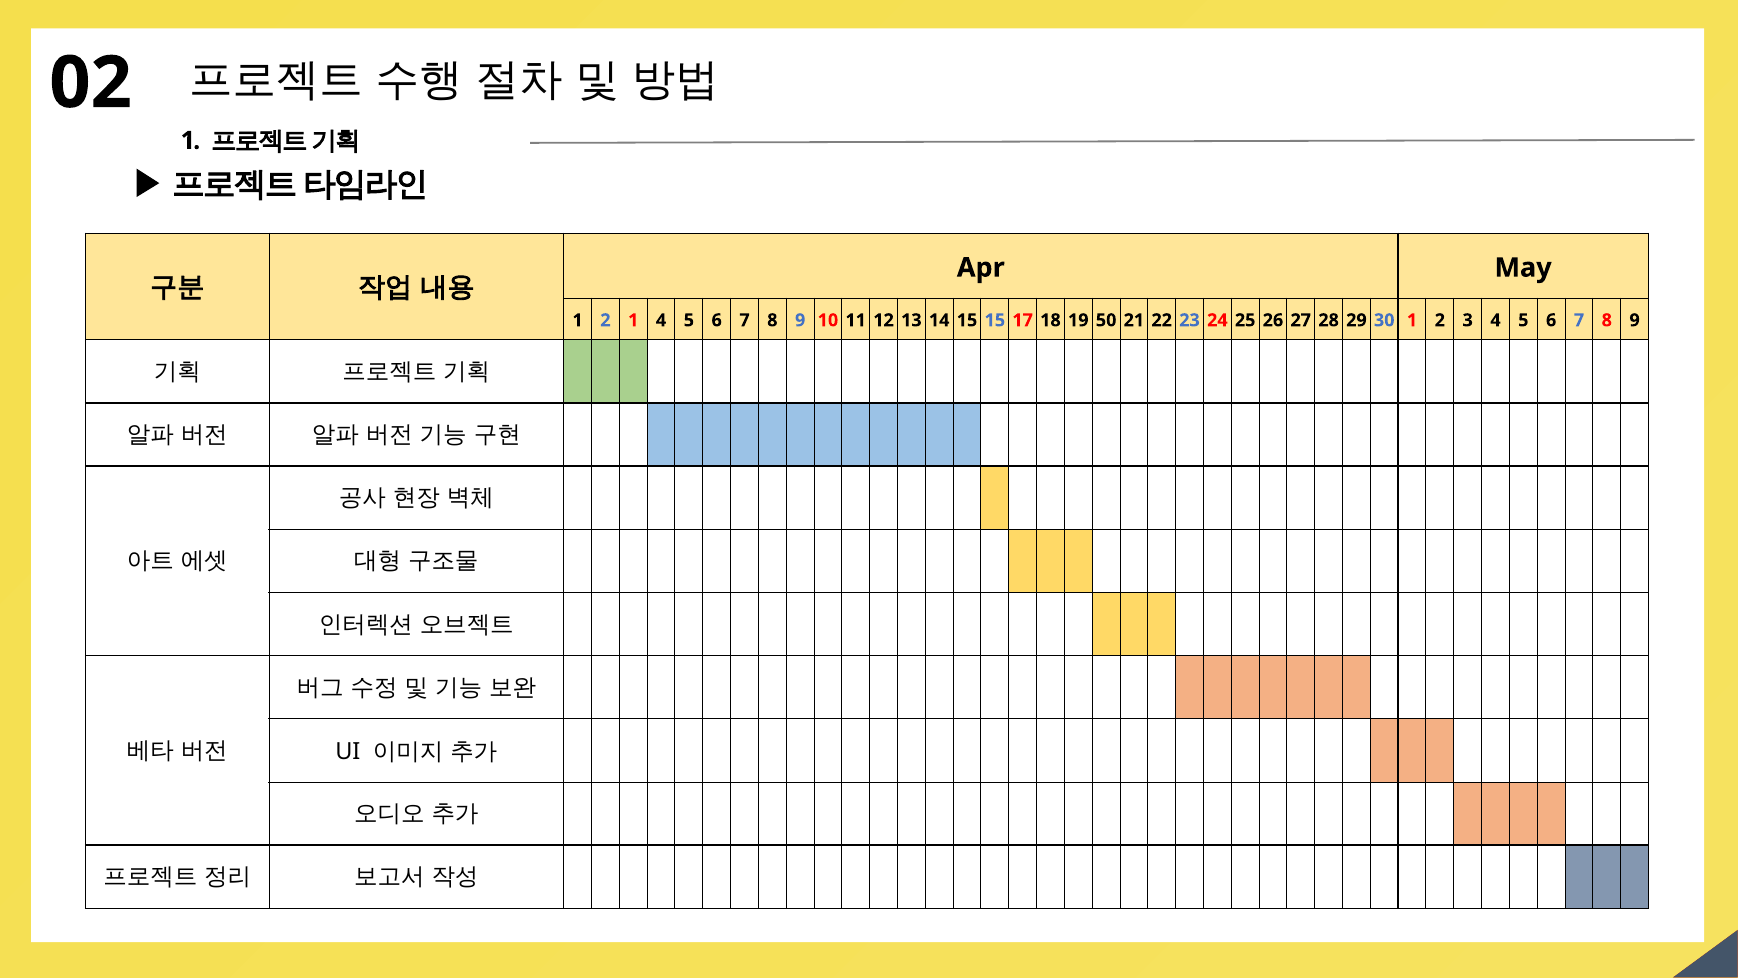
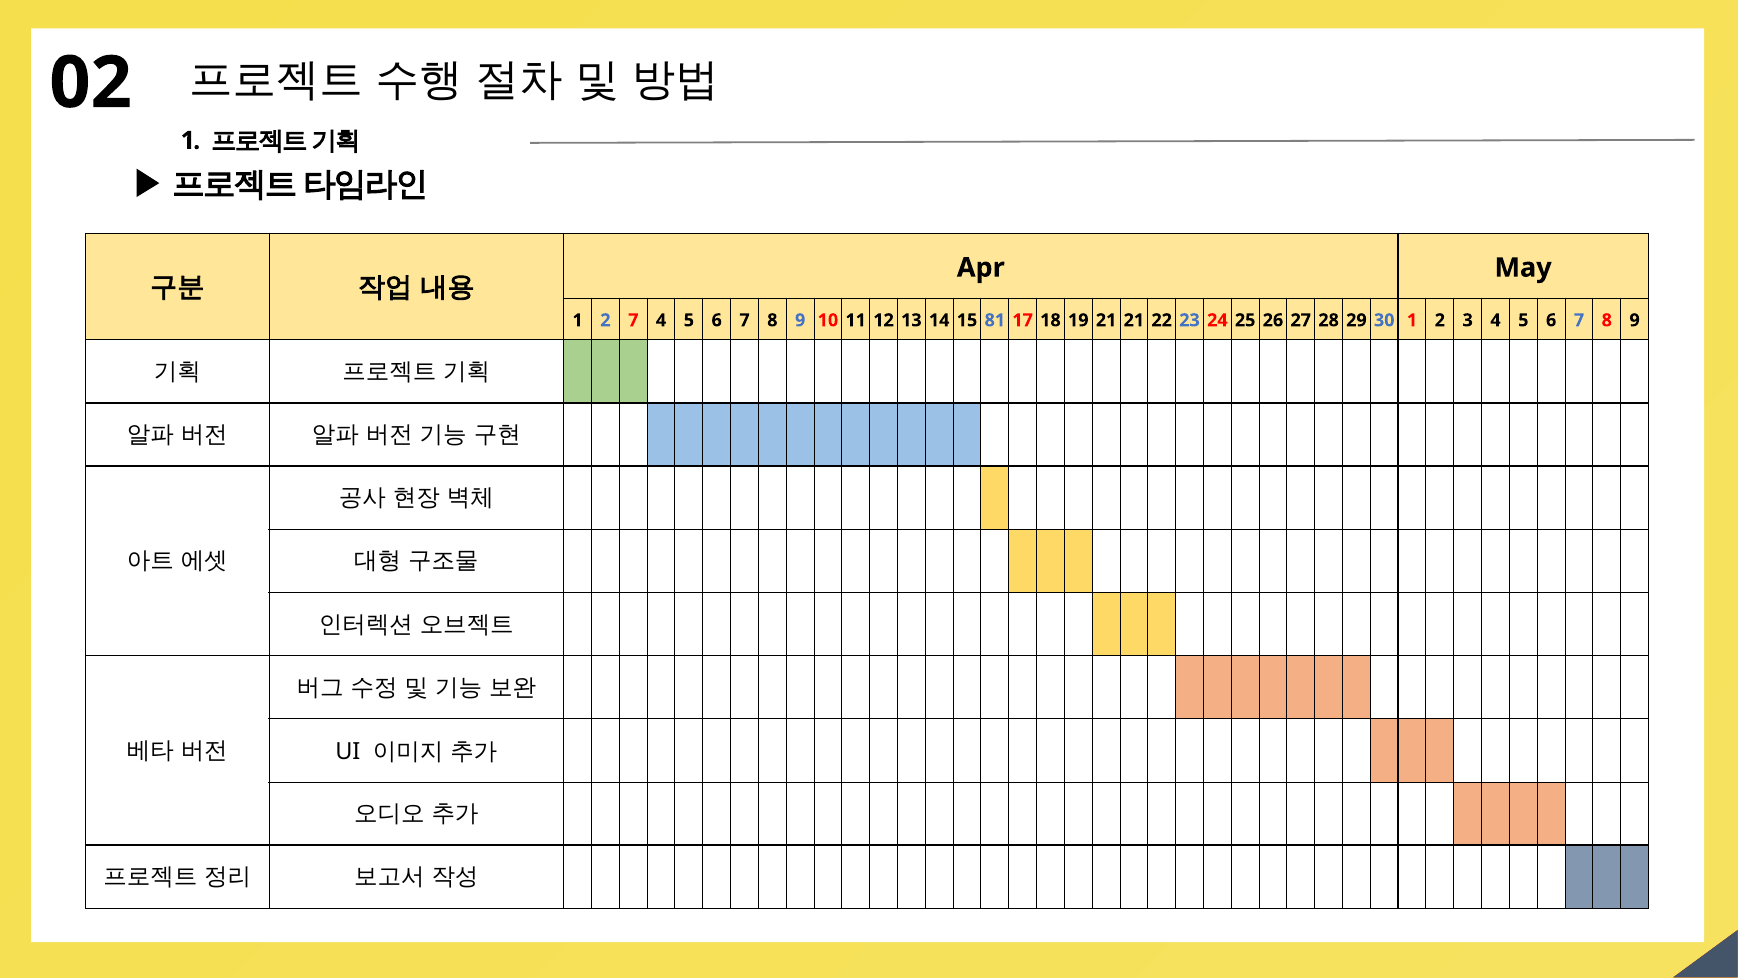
2 1: 1 -> 7 (633, 320)
15 15: 15 -> 81 (995, 320)
19 50: 50 -> 21 (1106, 320)
